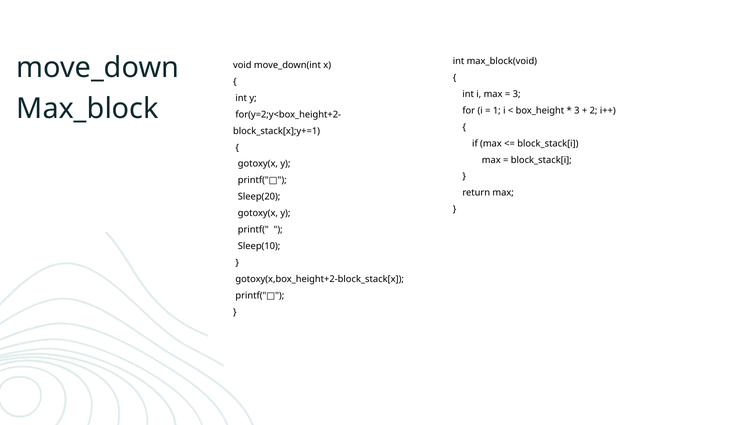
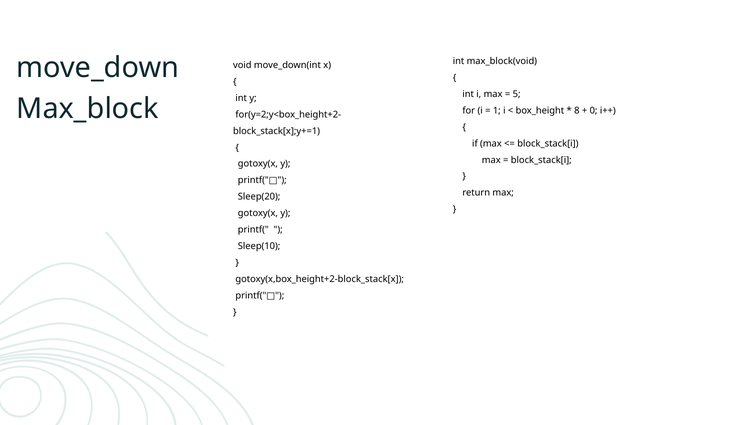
3: 3 -> 5 (517, 94)
3: 3 -> 8 (577, 111)
2: 2 -> 0 (594, 111)
